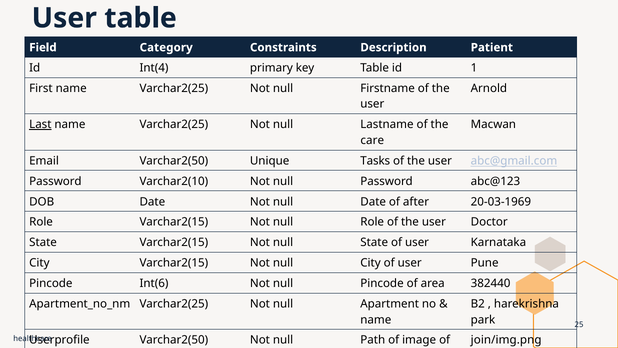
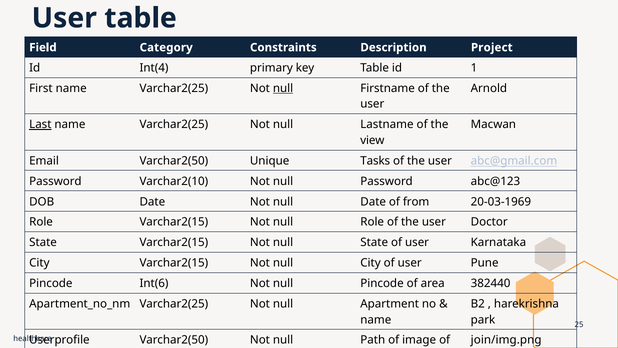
Patient: Patient -> Project (492, 47)
null underline: none -> present (283, 88)
care: care -> view (372, 140)
after: after -> from (416, 201)
